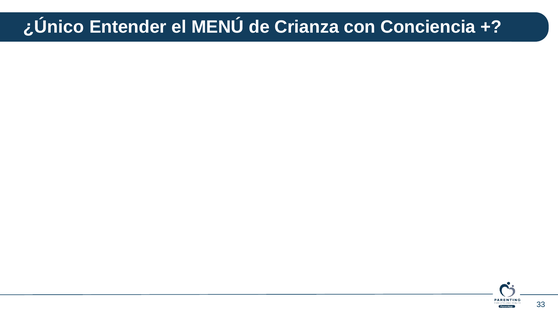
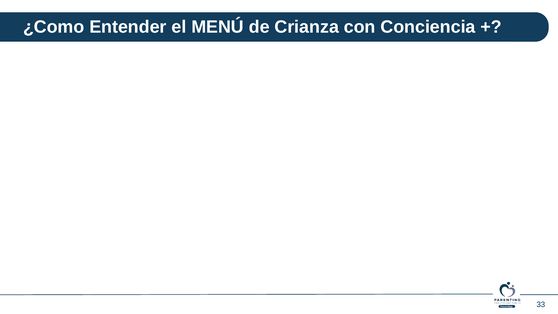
¿Único: ¿Único -> ¿Como (54, 27)
